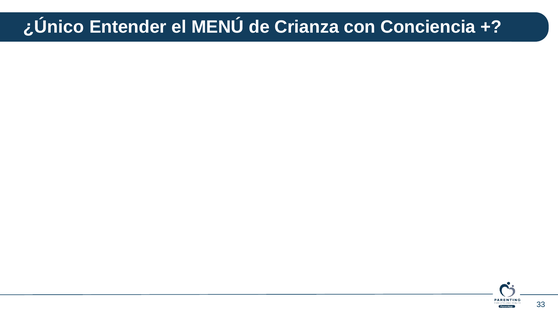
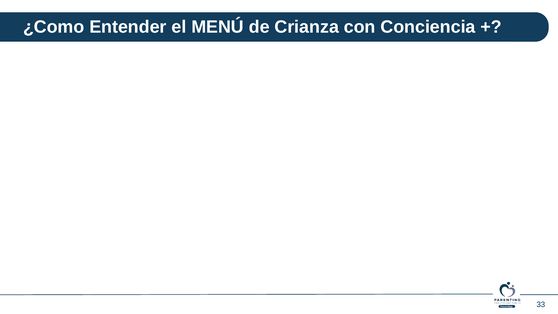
¿Único: ¿Único -> ¿Como (54, 27)
